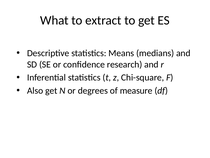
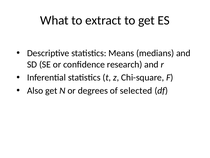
measure: measure -> selected (136, 90)
